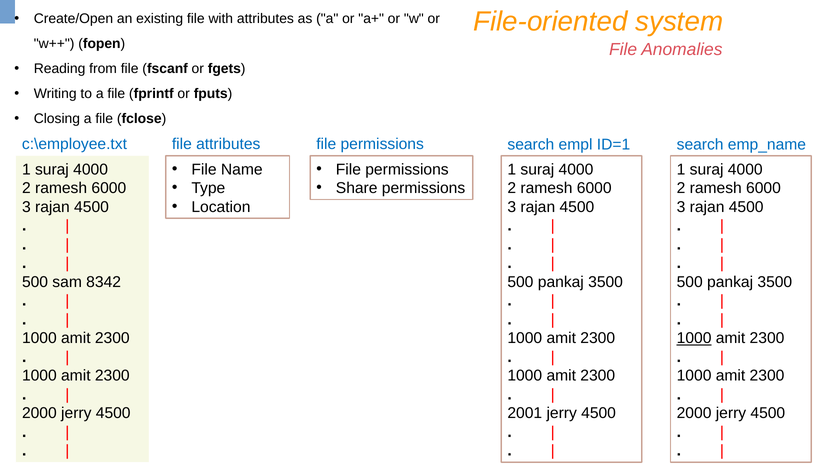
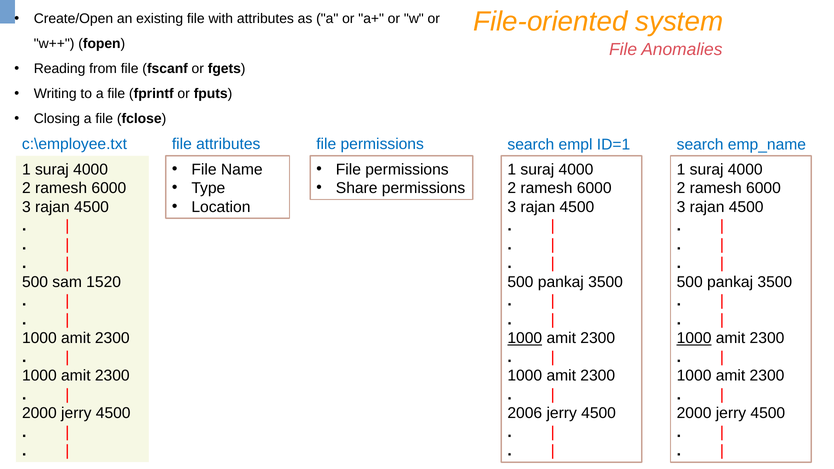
8342: 8342 -> 1520 (104, 282)
1000 underline: none -> present (525, 338)
2001: 2001 -> 2006 (525, 413)
